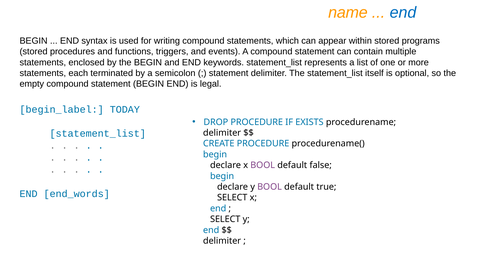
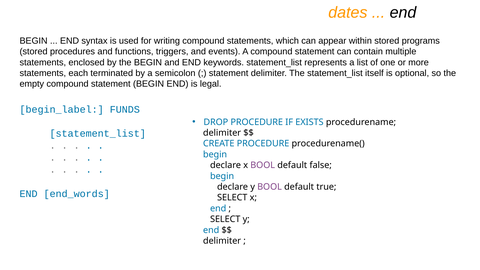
name: name -> dates (348, 12)
end colour: blue -> black (403, 12)
TODAY: TODAY -> FUNDS (125, 110)
